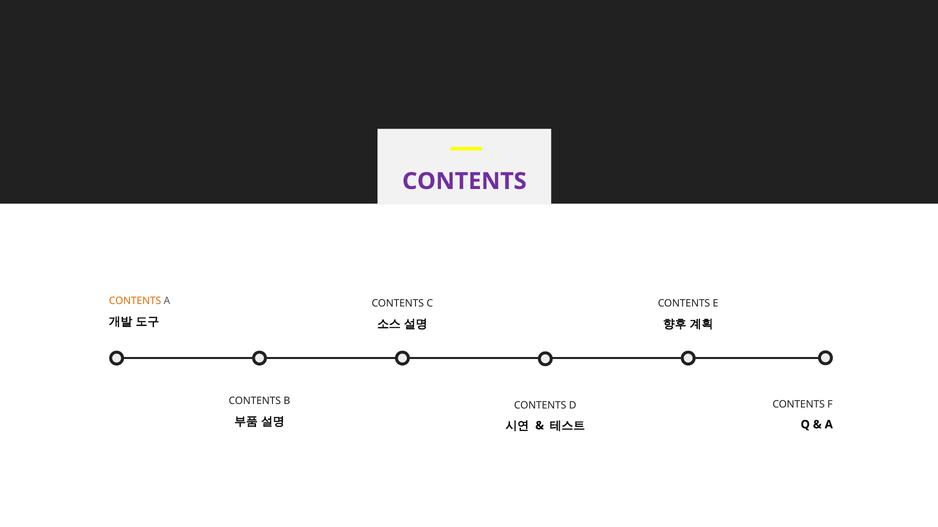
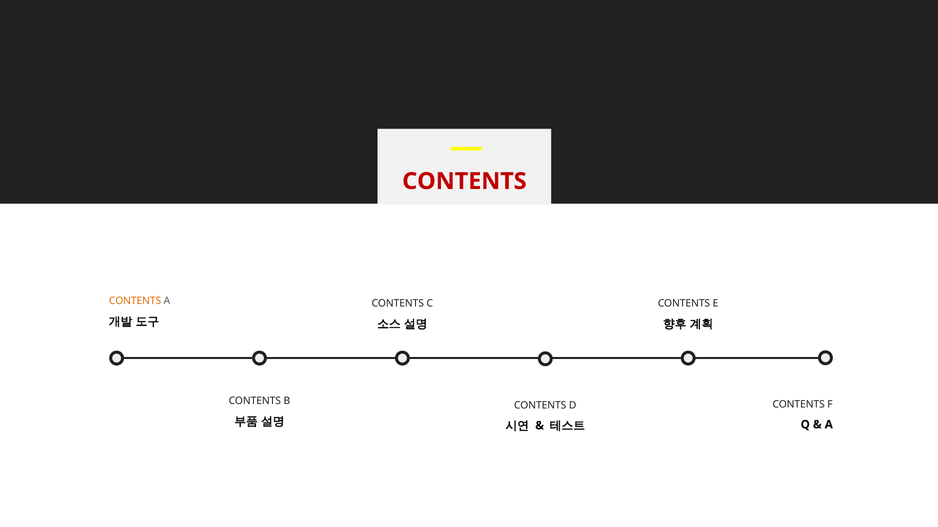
CONTENTS colour: purple -> red (464, 181)
